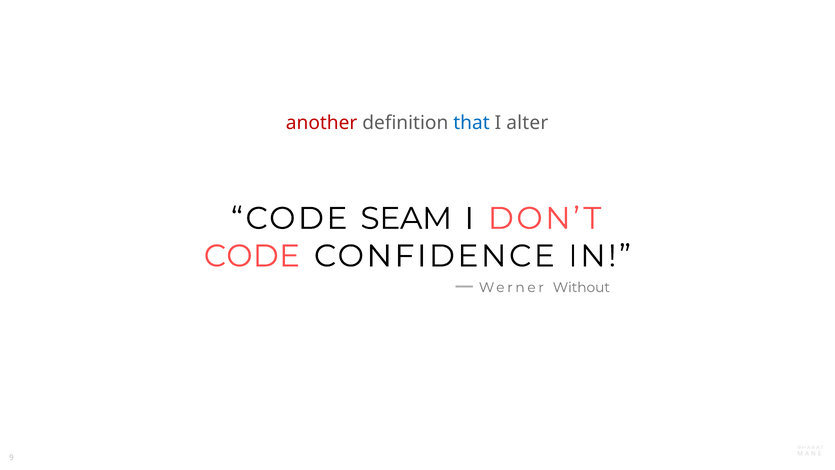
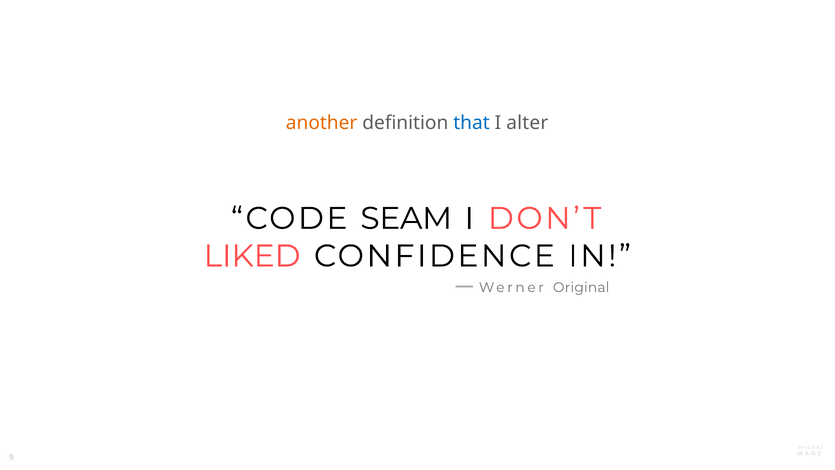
another colour: red -> orange (322, 123)
CODE: CODE -> LIKED (252, 256)
Without: Without -> Original (581, 287)
